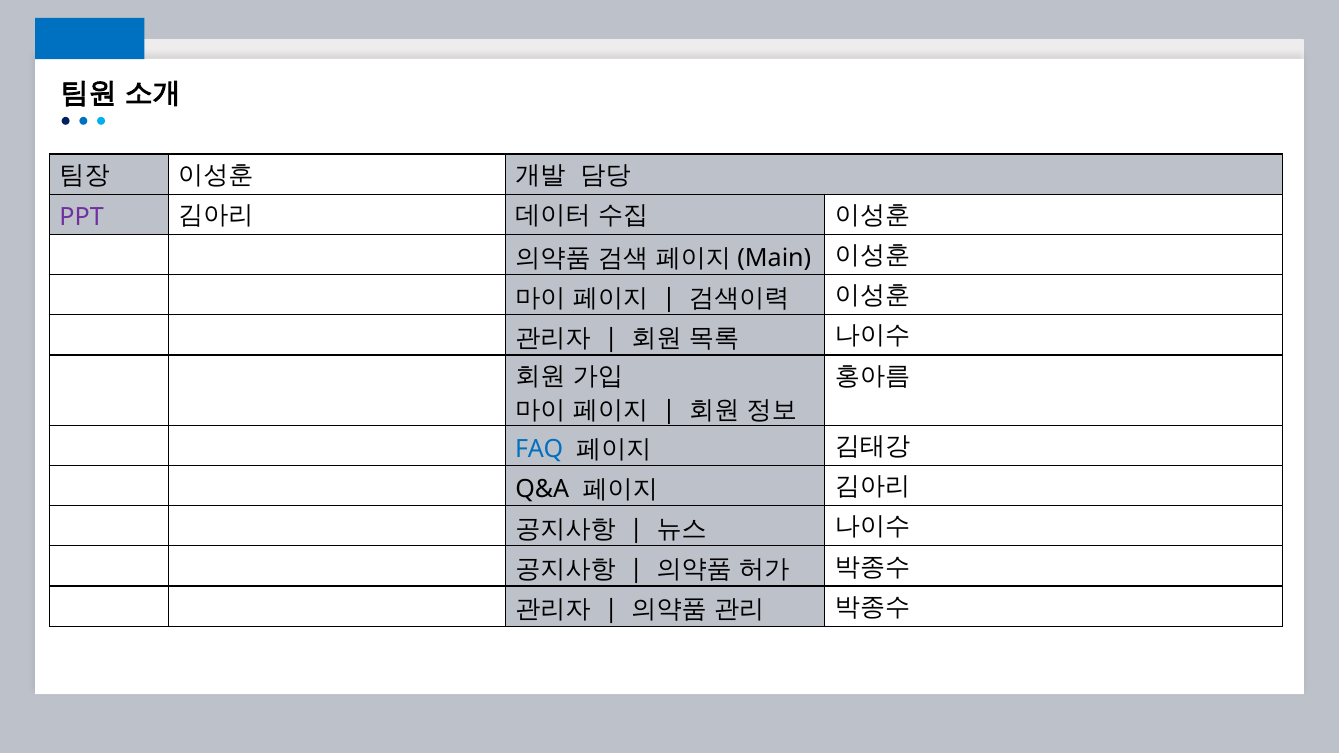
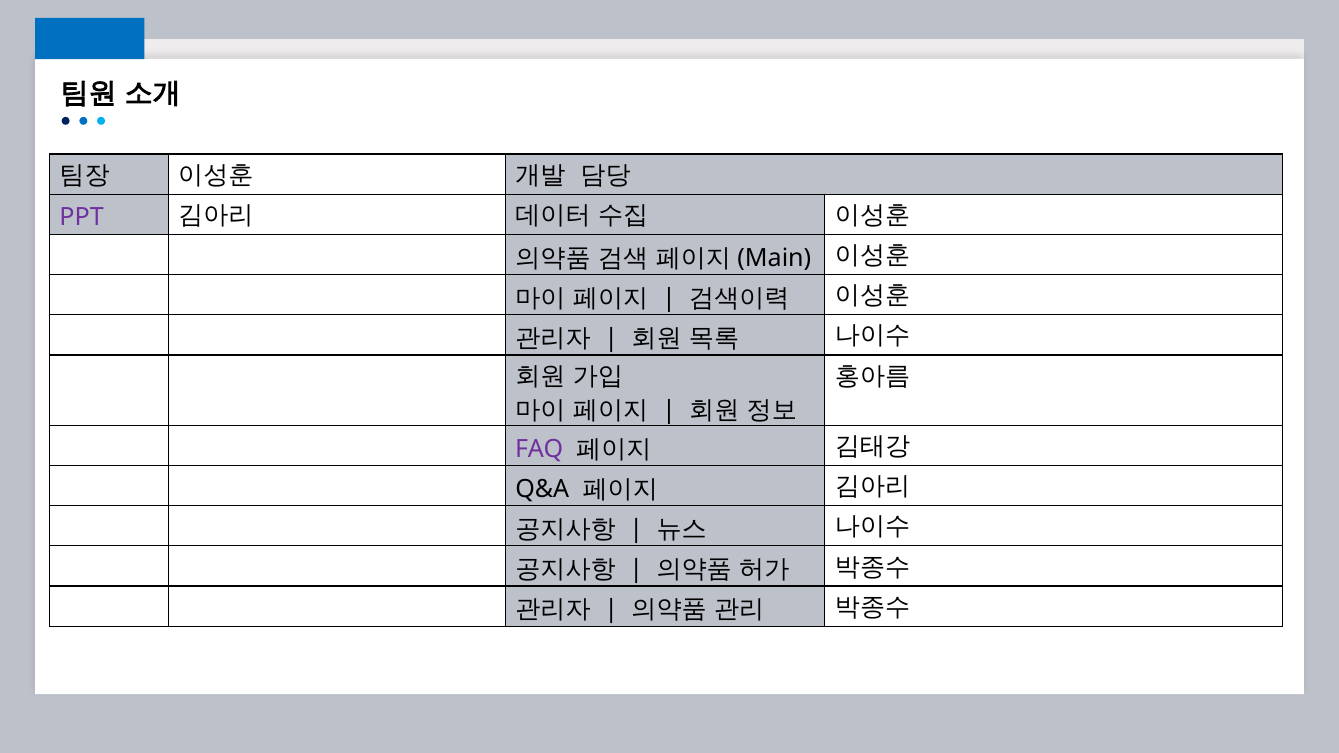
FAQ colour: blue -> purple (539, 449)
